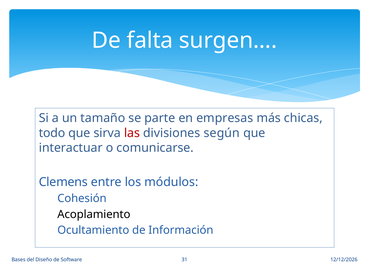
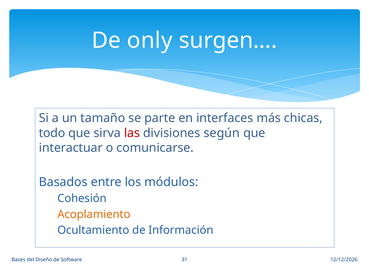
falta: falta -> only (150, 41)
empresas: empresas -> interfaces (225, 118)
Clemens: Clemens -> Basados (63, 182)
Acoplamiento colour: black -> orange (94, 214)
